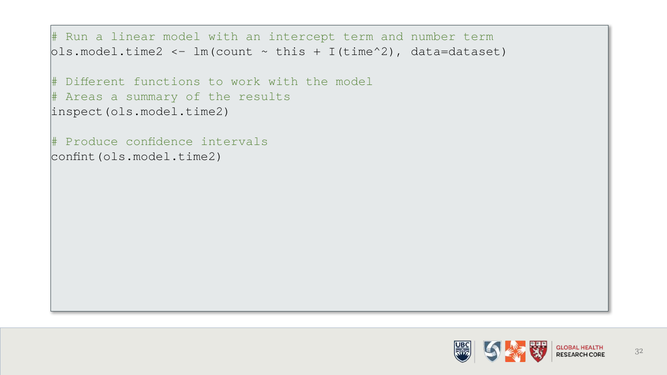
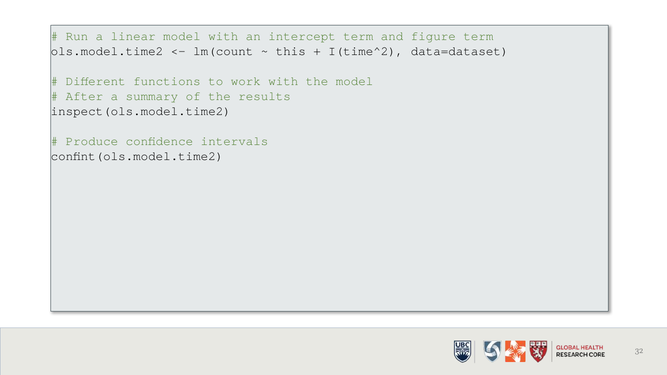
number: number -> figure (433, 36)
Areas: Areas -> After (84, 96)
